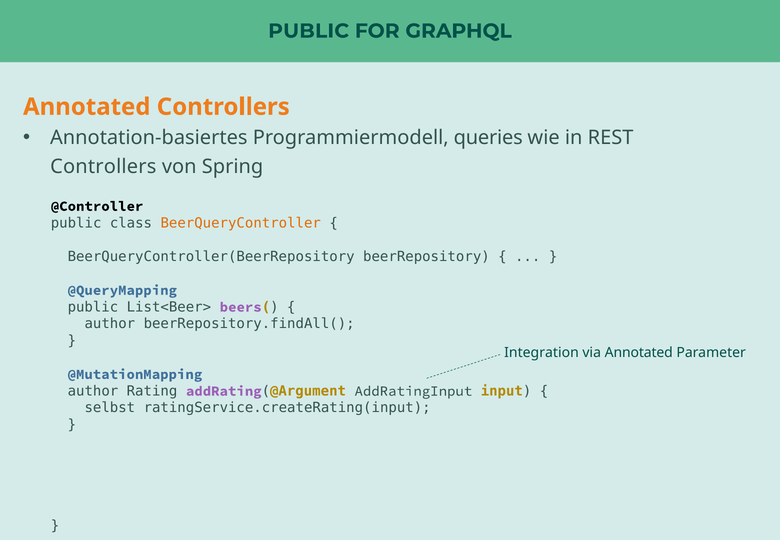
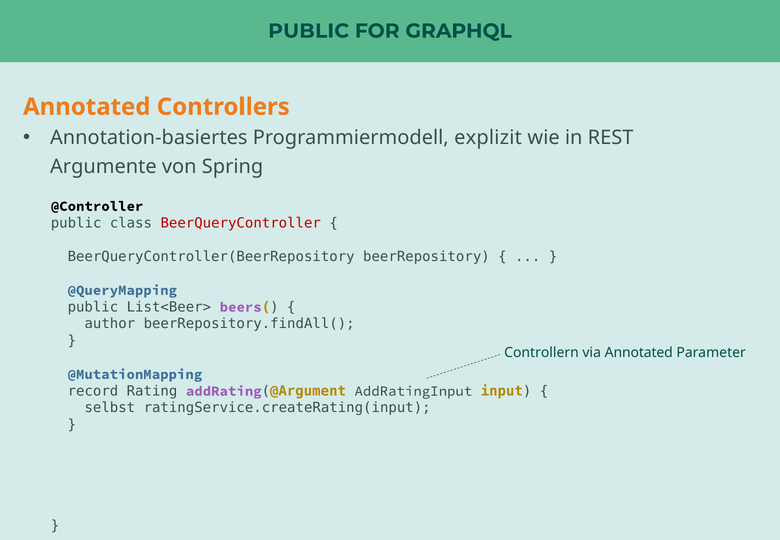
queries: queries -> explizit (488, 138)
Controllers: Controllers -> Argumente (103, 167)
BeerQueryController colour: orange -> red (241, 223)
Integration: Integration -> Controllern (542, 353)
author: author -> record (93, 391)
